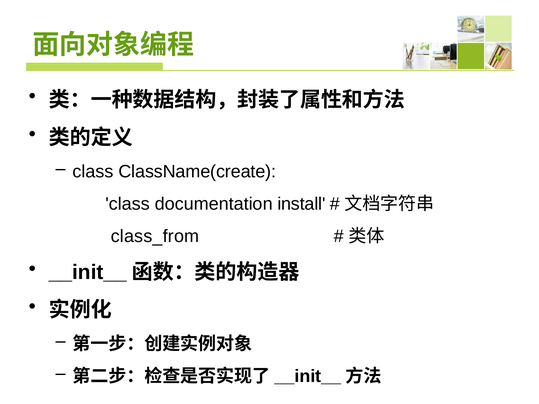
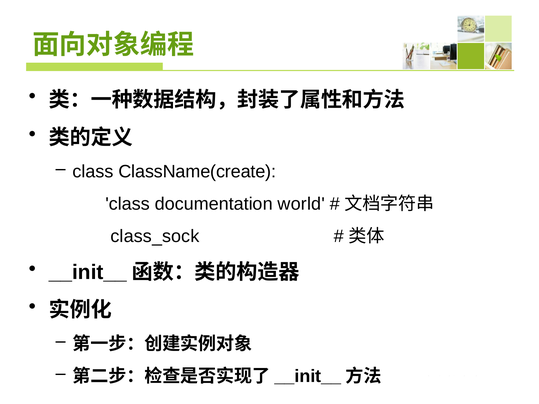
install: install -> world (301, 204)
class_from: class_from -> class_sock (155, 236)
